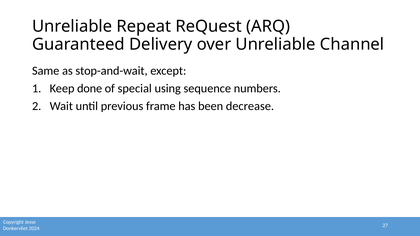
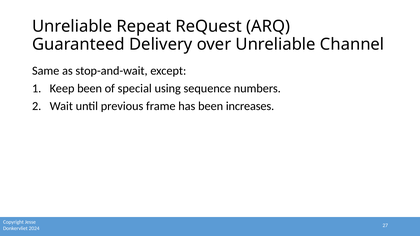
Keep done: done -> been (90, 89)
decrease: decrease -> increases (250, 106)
